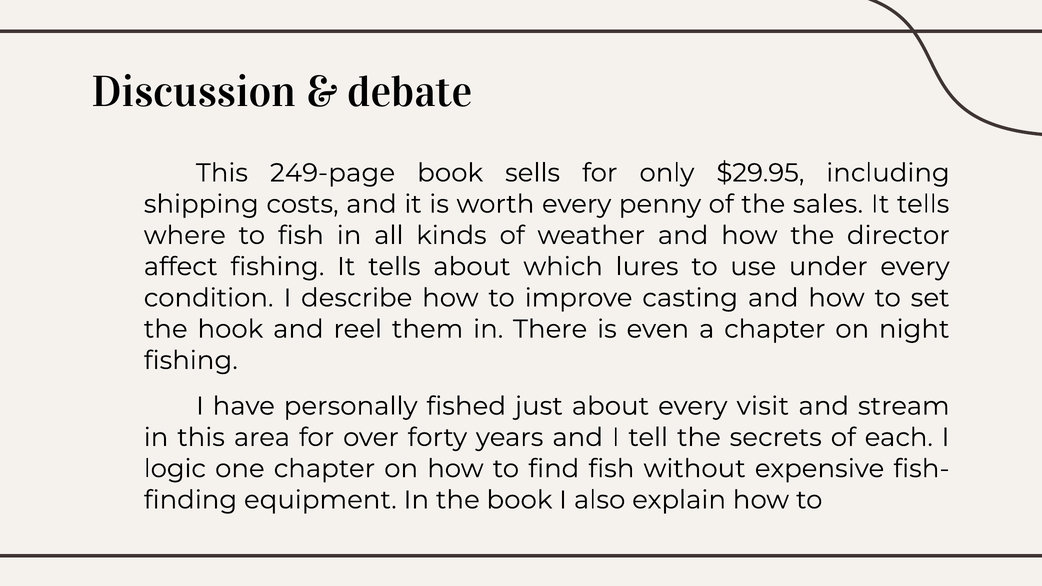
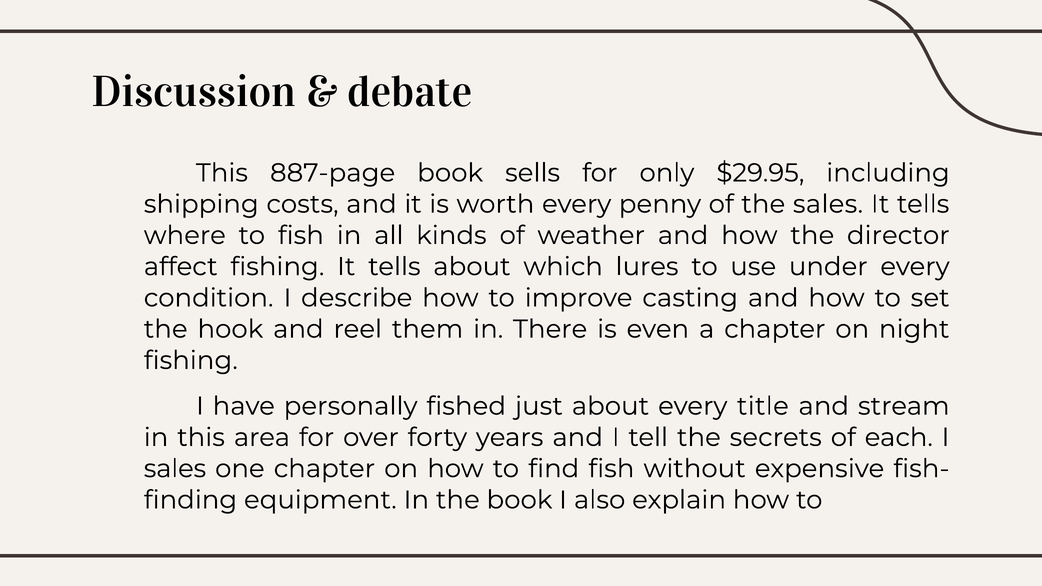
249-page: 249-page -> 887-page (333, 173)
visit: visit -> title (763, 406)
logic: logic -> sales (175, 469)
